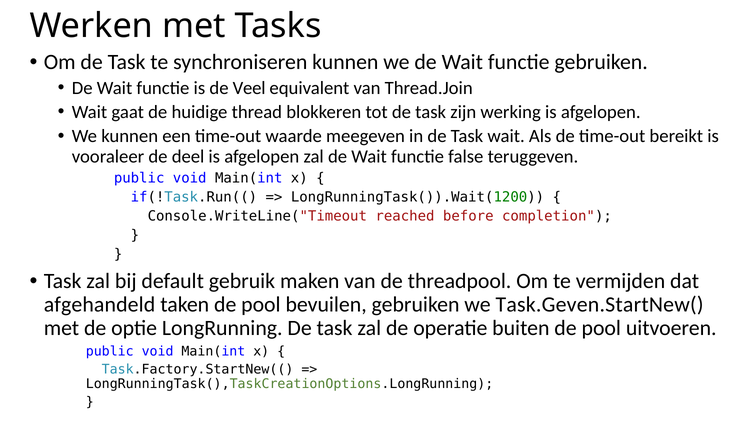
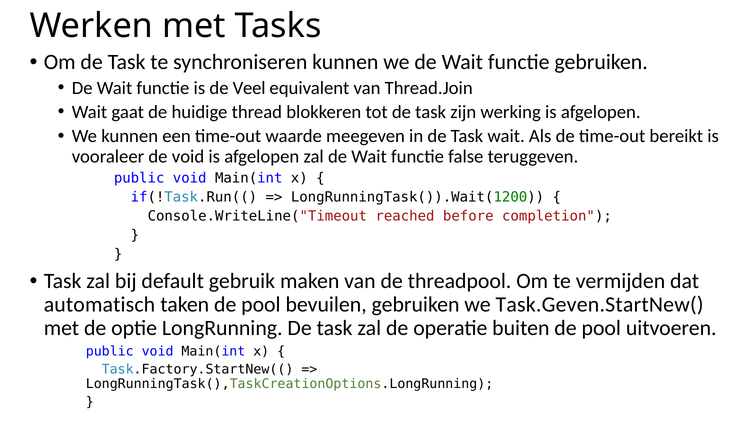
de deel: deel -> void (188, 156)
afgehandeld: afgehandeld -> automatisch (99, 305)
